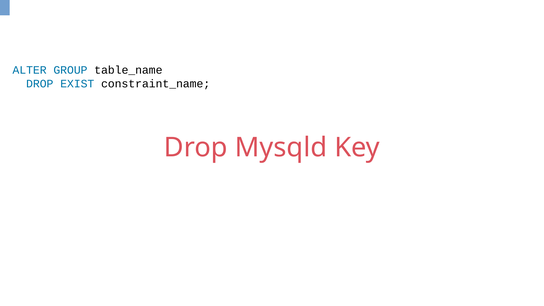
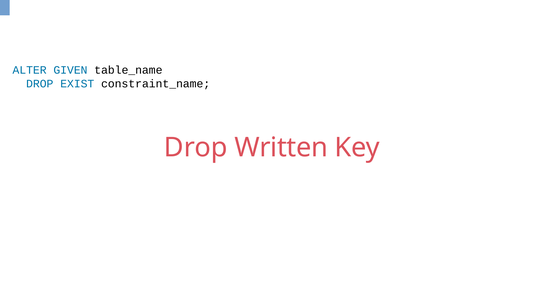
GROUP: GROUP -> GIVEN (70, 70)
Mysqld: Mysqld -> Written (281, 148)
